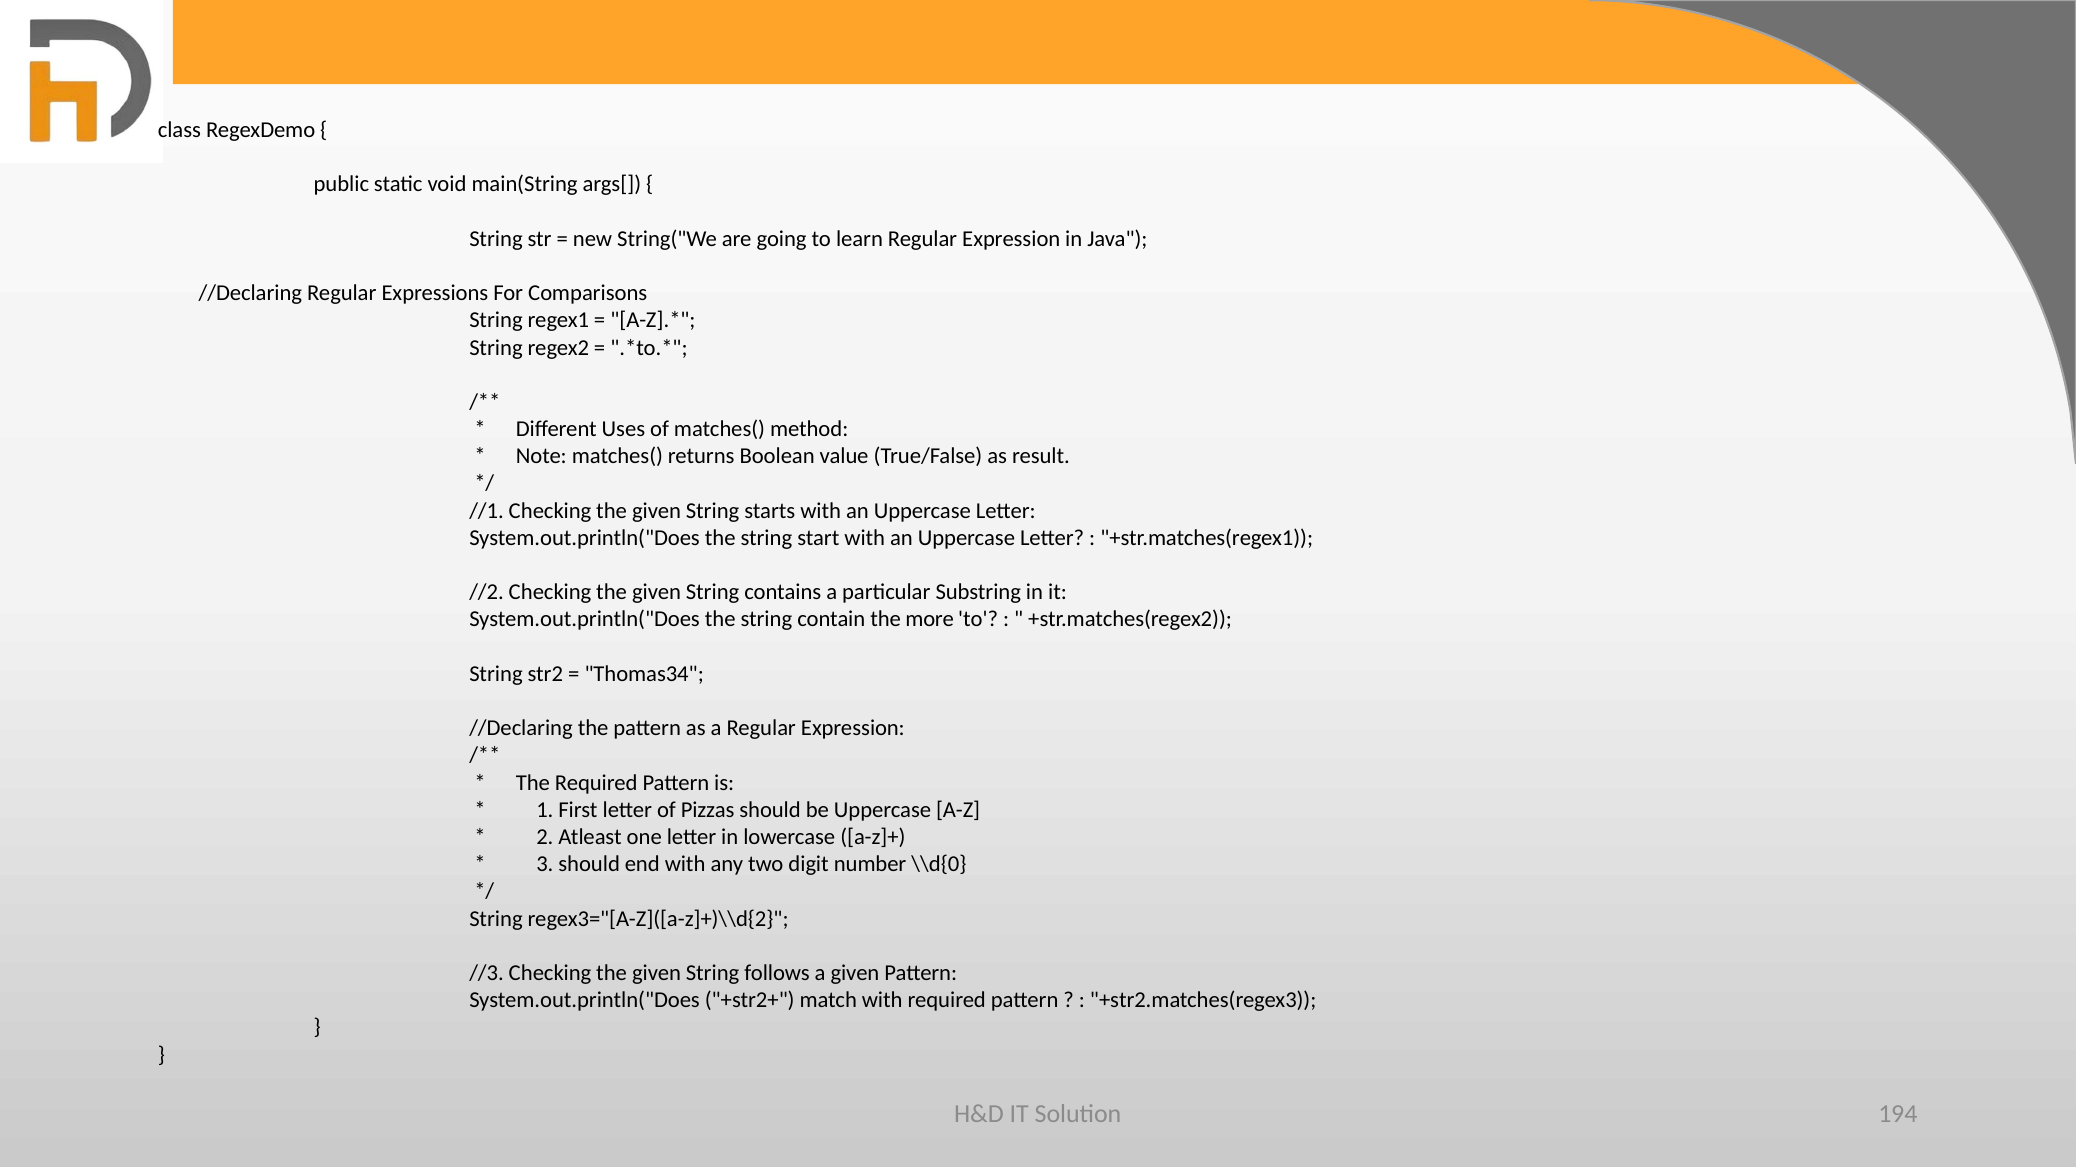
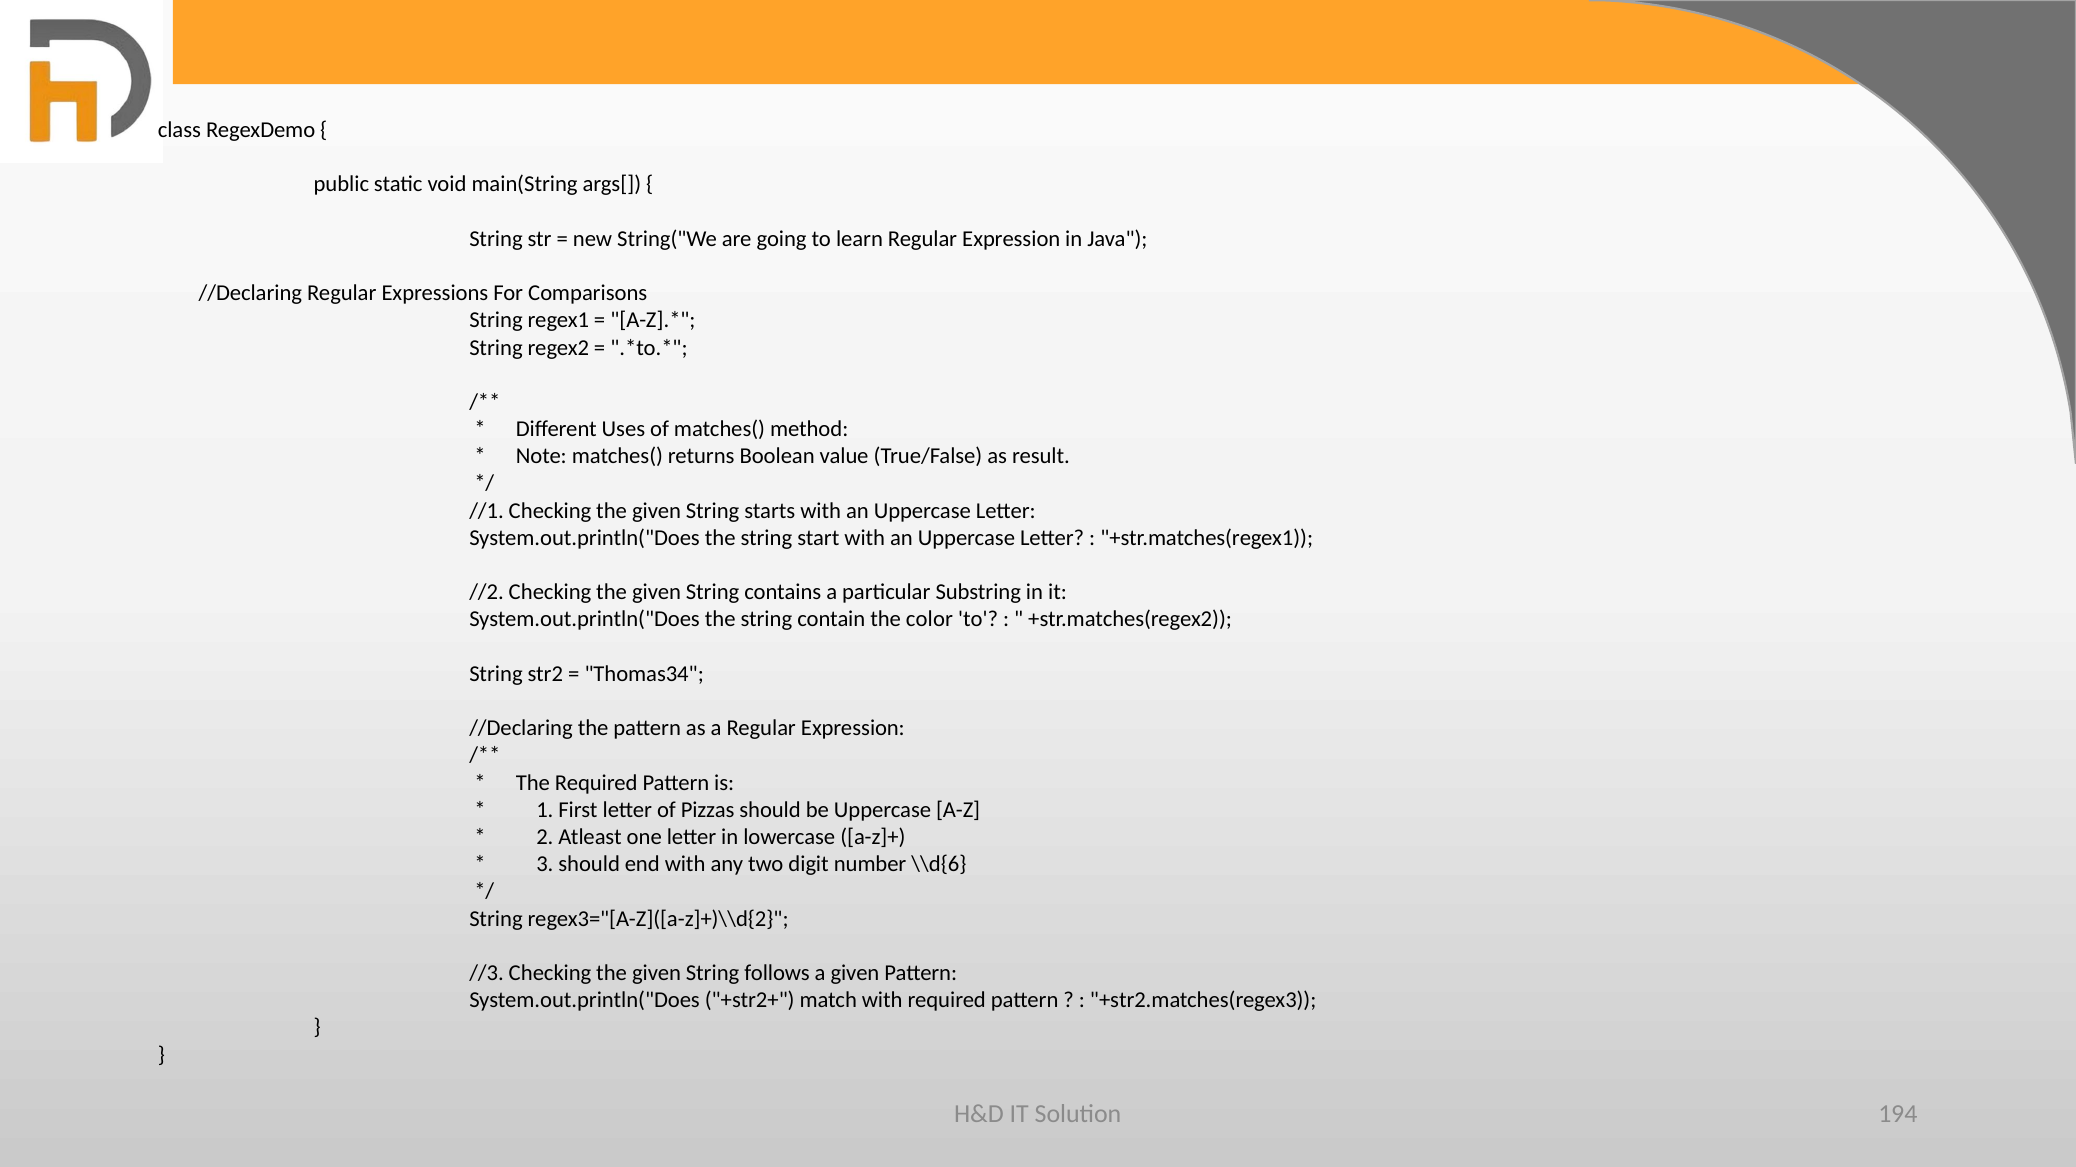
more: more -> color (929, 620)
\\d{0: \\d{0 -> \\d{6 (939, 865)
